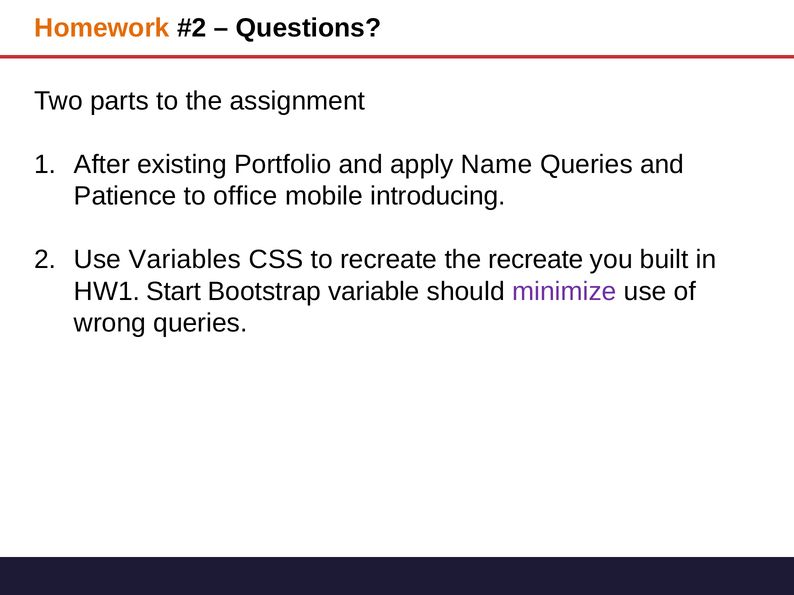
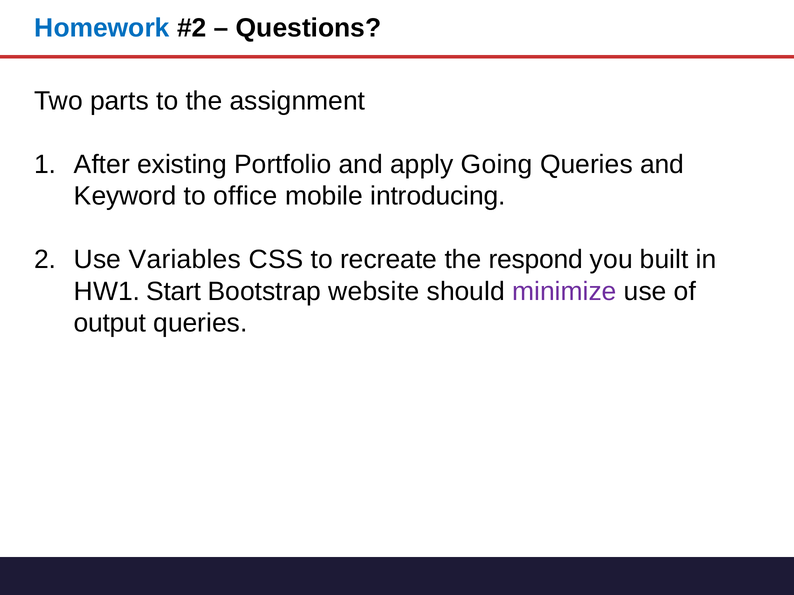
Homework colour: orange -> blue (102, 28)
Name: Name -> Going (497, 165)
Patience: Patience -> Keyword (125, 196)
the recreate: recreate -> respond (536, 260)
variable: variable -> website (374, 292)
wrong: wrong -> output (110, 323)
